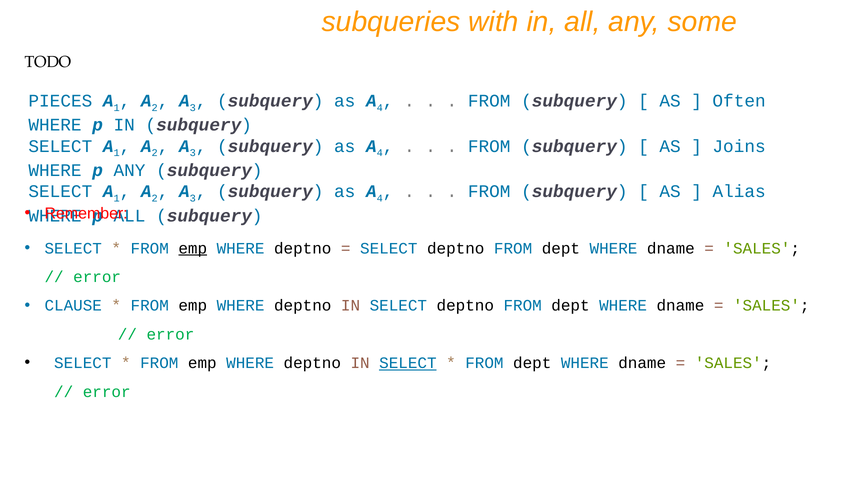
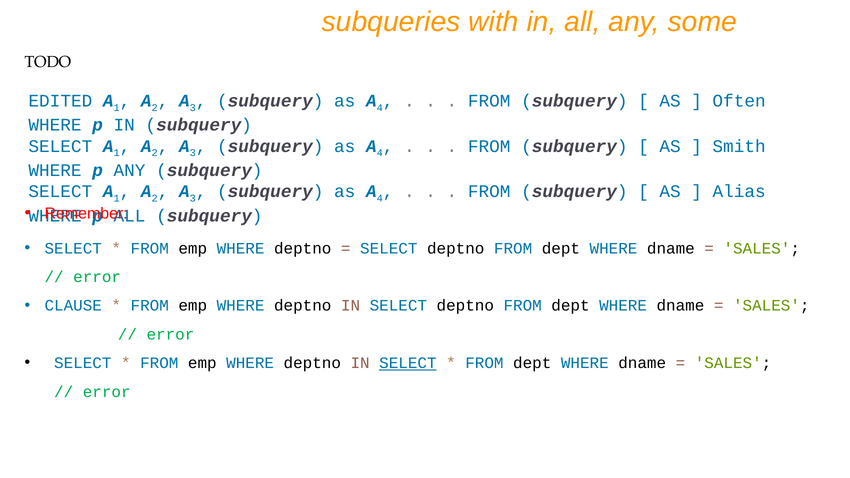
PIECES: PIECES -> EDITED (60, 101)
Joins: Joins -> Smith (739, 146)
emp underline: present -> none (193, 248)
